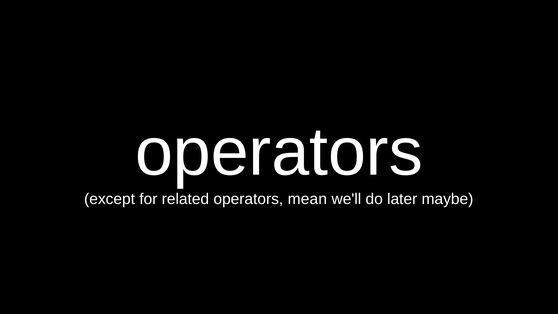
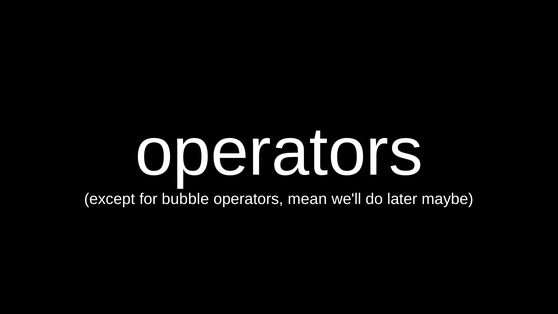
related: related -> bubble (185, 199)
